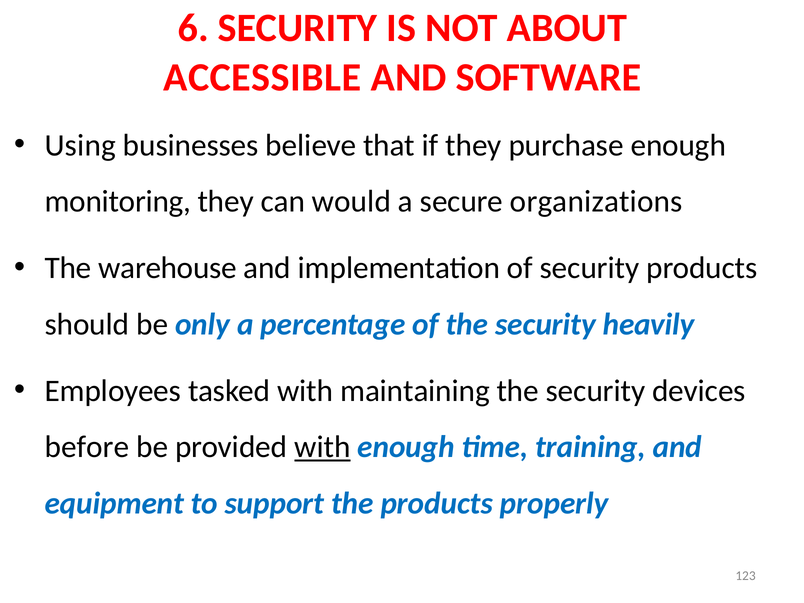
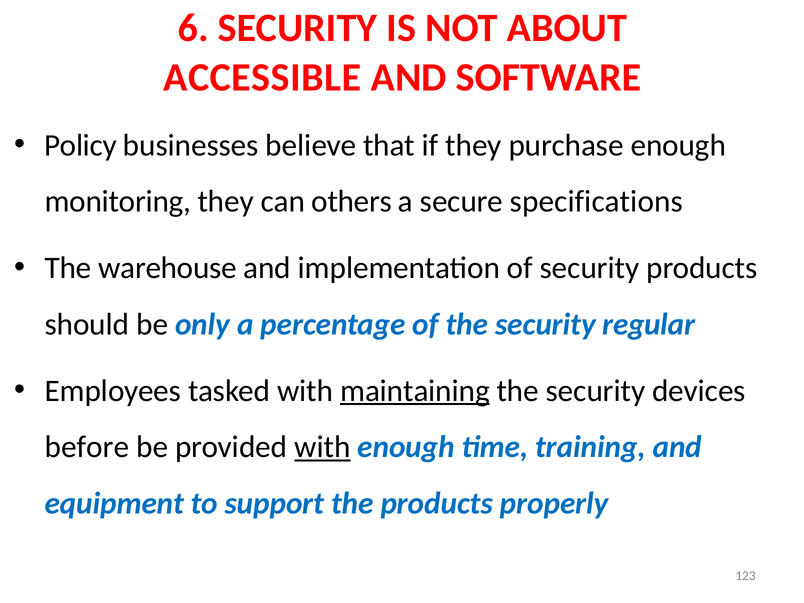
Using: Using -> Policy (80, 145)
would: would -> others (352, 202)
organizations: organizations -> specifications (596, 202)
heavily: heavily -> regular (649, 324)
maintaining underline: none -> present (415, 391)
